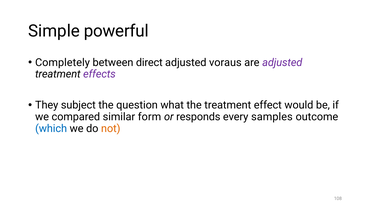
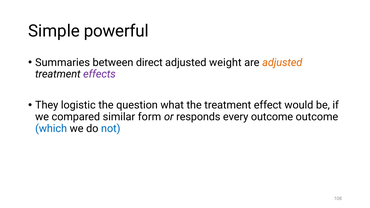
Completely: Completely -> Summaries (63, 63)
voraus: voraus -> weight (225, 63)
adjusted colour: purple -> orange (282, 63)
subject: subject -> logistic (78, 105)
every samples: samples -> outcome (272, 117)
not colour: orange -> blue (111, 129)
